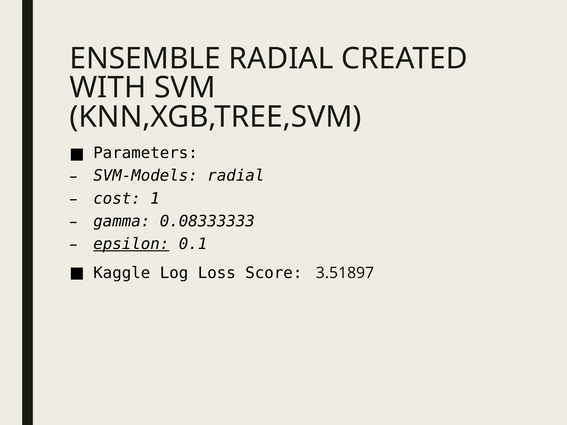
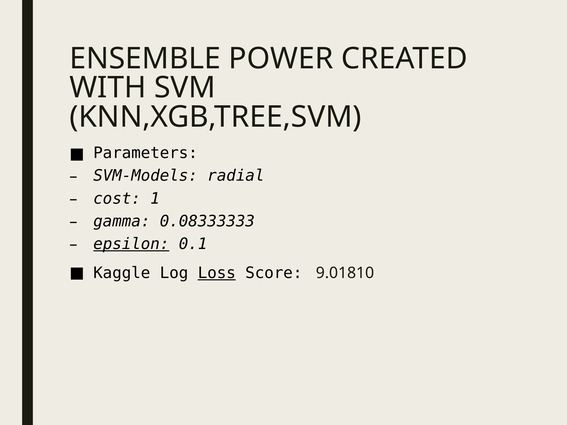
ENSEMBLE RADIAL: RADIAL -> POWER (281, 59)
Loss underline: none -> present (217, 273)
3.51897: 3.51897 -> 9.01810 (345, 273)
